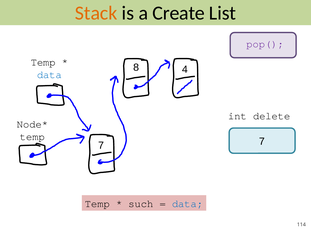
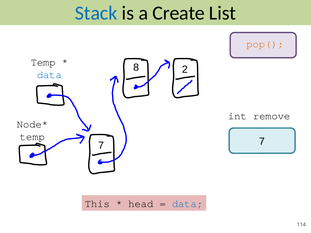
Stack colour: orange -> blue (96, 13)
pop( colour: purple -> orange (265, 44)
4: 4 -> 2 (185, 69)
delete: delete -> remove (272, 116)
Temp: Temp -> This (97, 204)
such: such -> head (141, 204)
